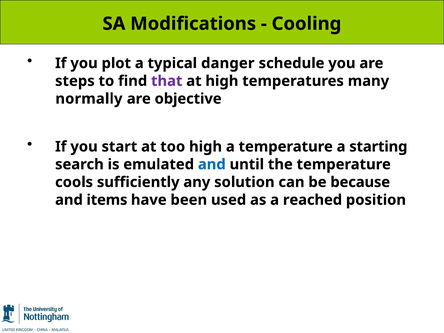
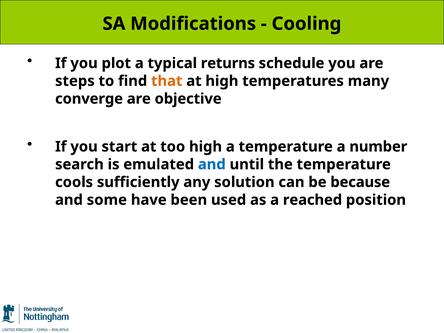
danger: danger -> returns (228, 63)
that colour: purple -> orange (167, 81)
normally: normally -> converge (89, 99)
starting: starting -> number (378, 147)
items: items -> some (107, 200)
